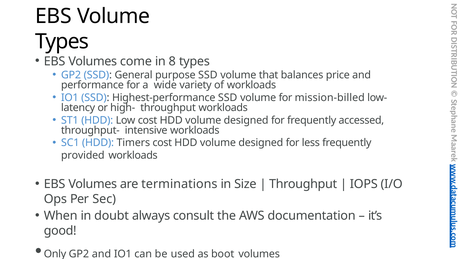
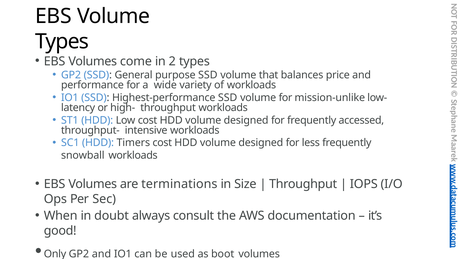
8: 8 -> 2 (172, 61)
mission-billed: mission-billed -> mission-unlike (330, 98)
provided: provided -> snowball (83, 155)
